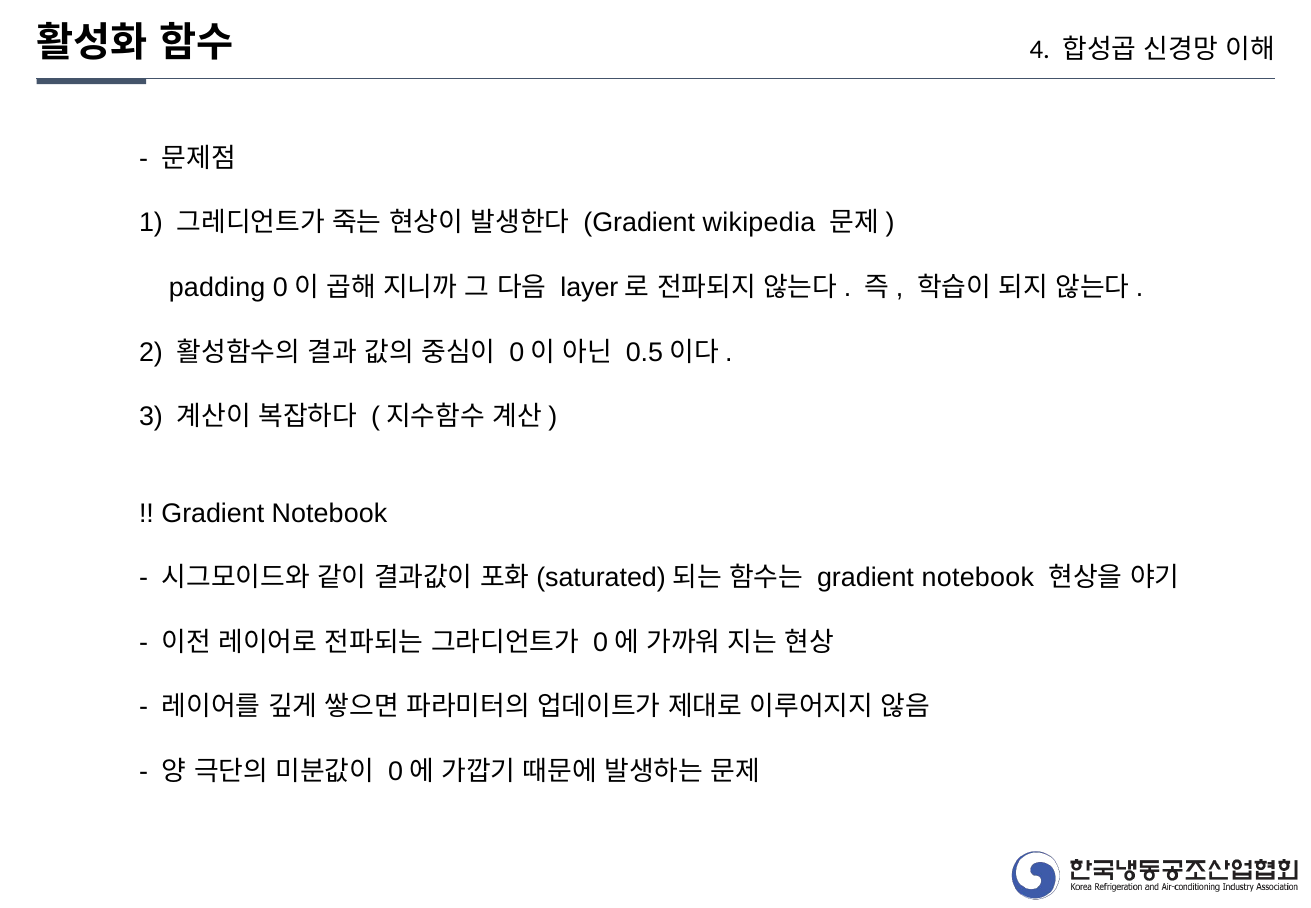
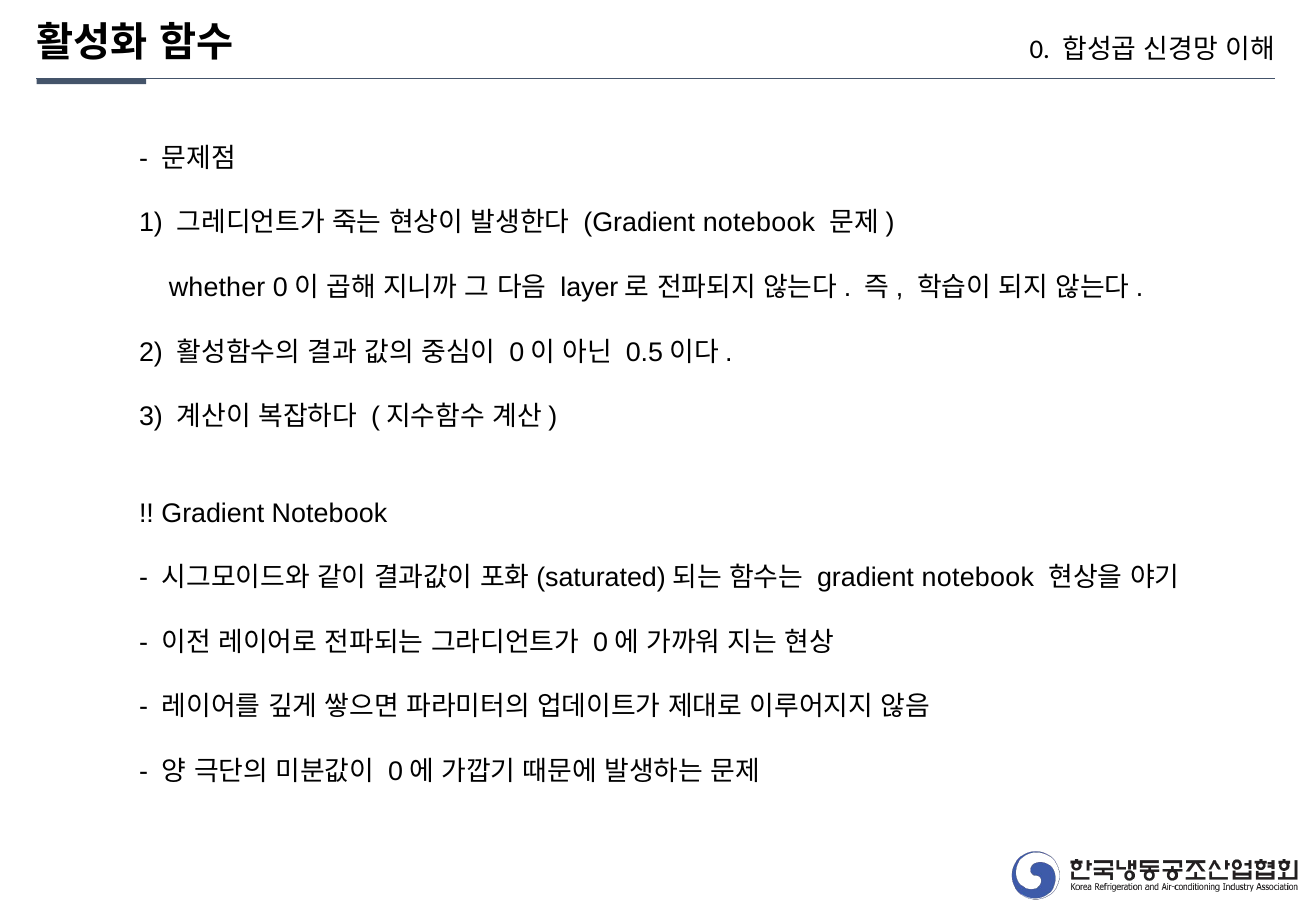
4: 4 -> 0 (1040, 50)
wikipedia: wikipedia -> notebook (759, 223)
padding: padding -> whether (217, 287)
